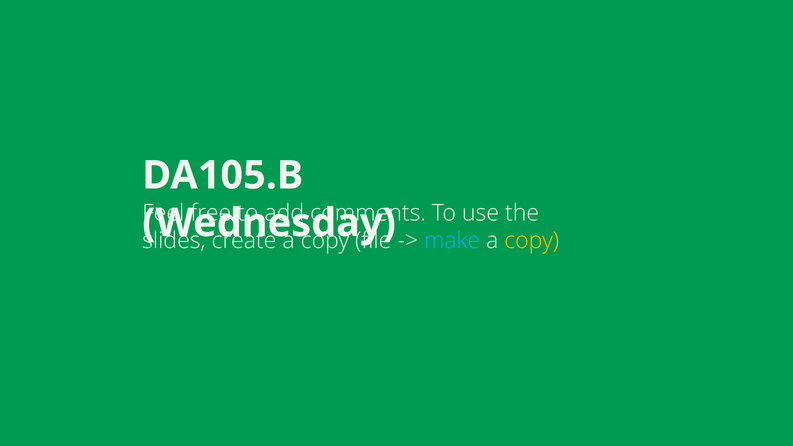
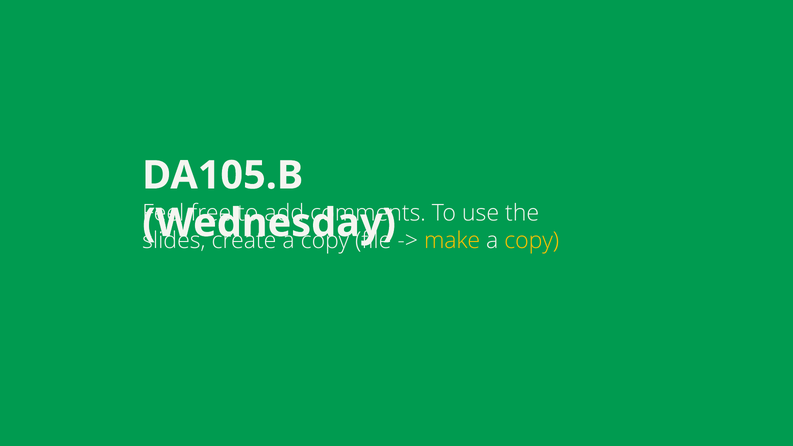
make colour: light blue -> yellow (452, 241)
